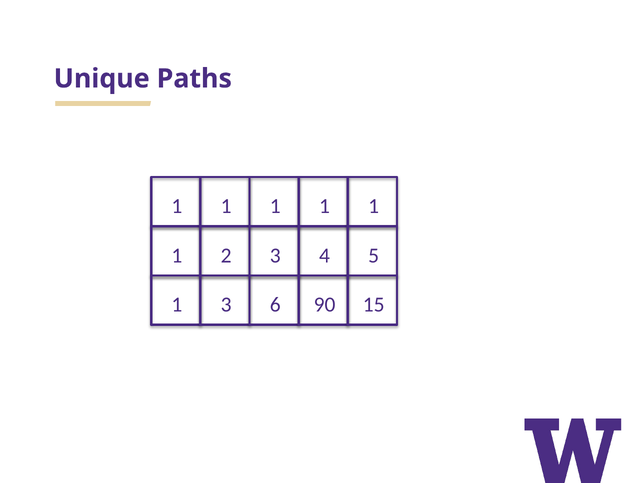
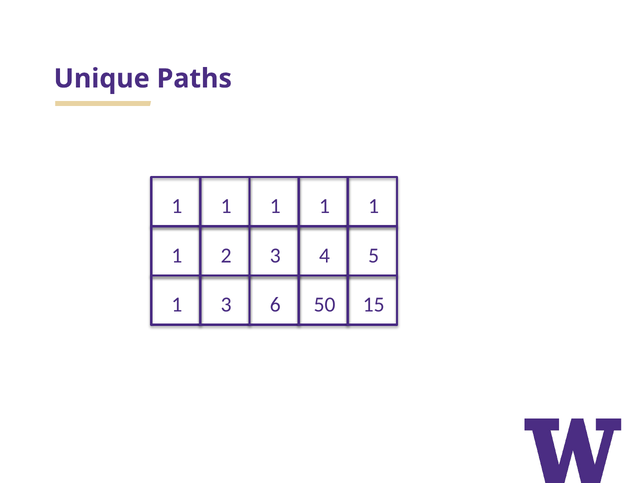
90: 90 -> 50 (325, 305)
